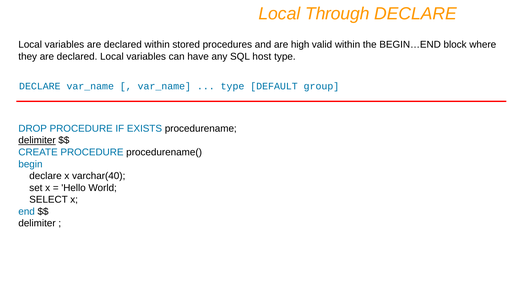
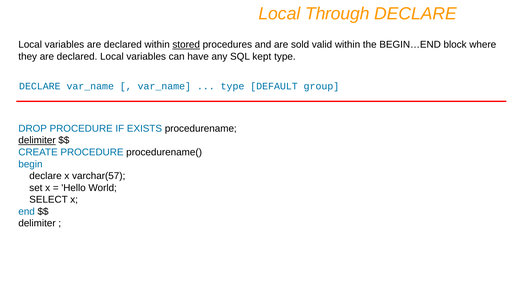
stored underline: none -> present (186, 45)
high: high -> sold (300, 45)
host: host -> kept (262, 57)
varchar(40: varchar(40 -> varchar(57 (99, 176)
